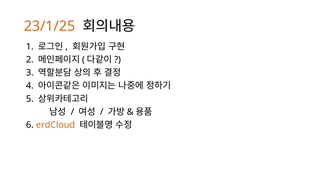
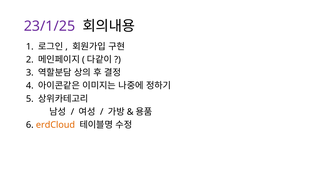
23/1/25 colour: orange -> purple (50, 26)
